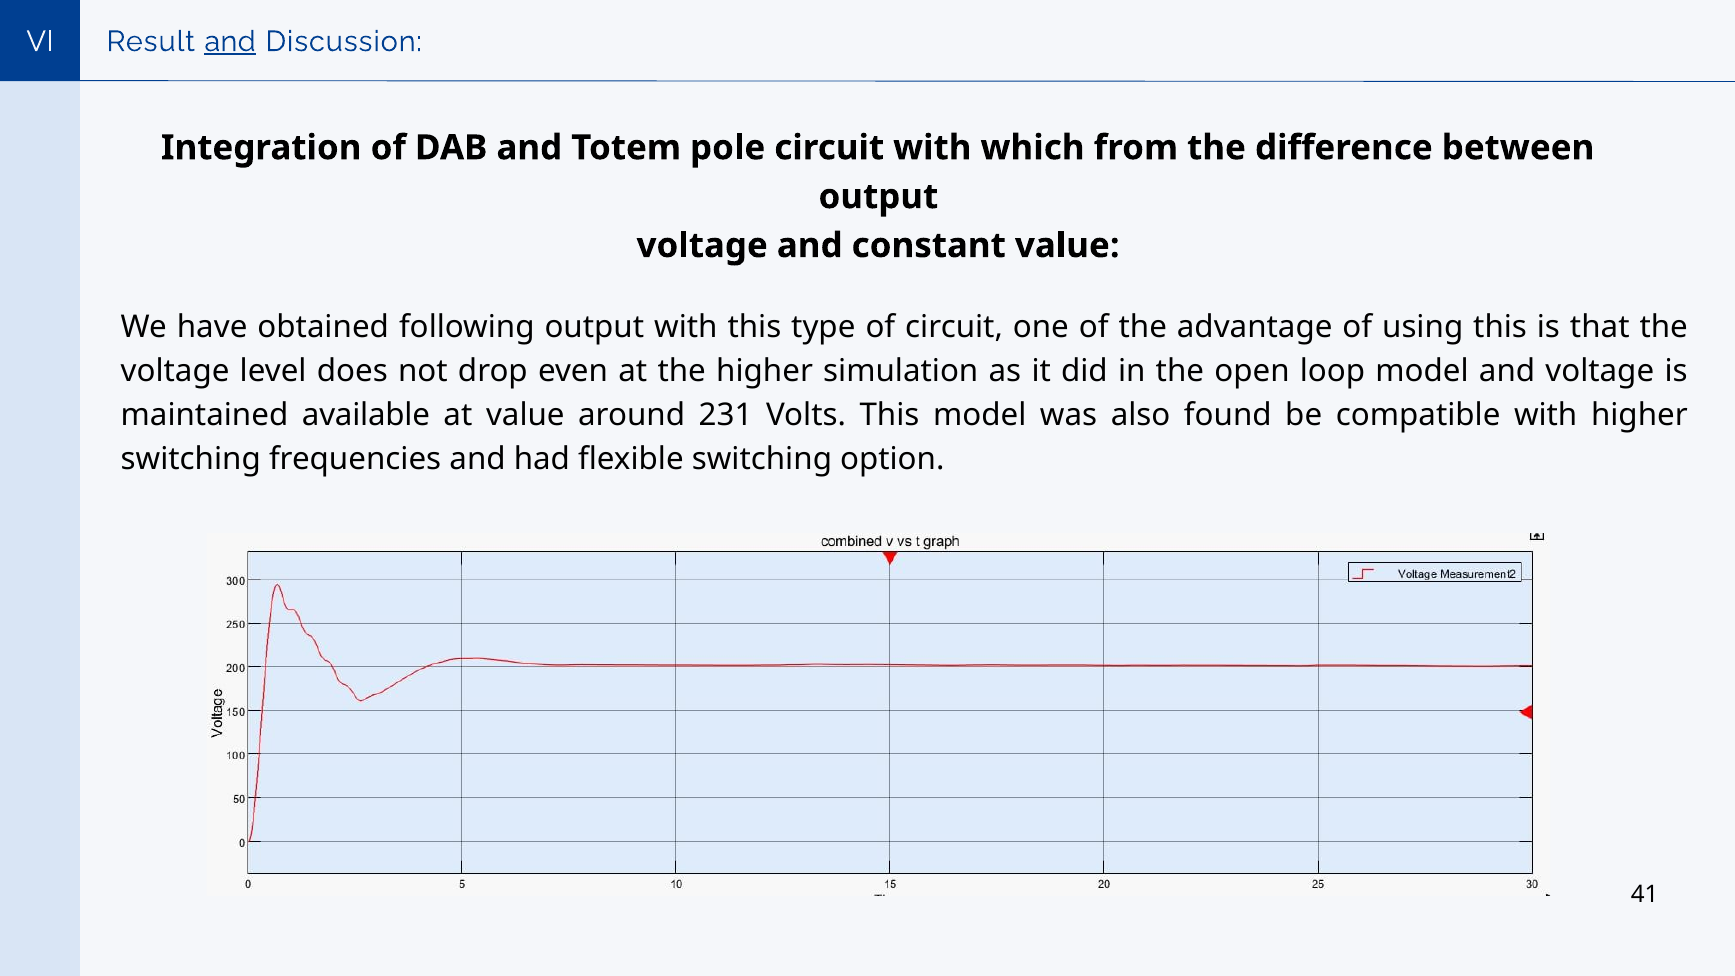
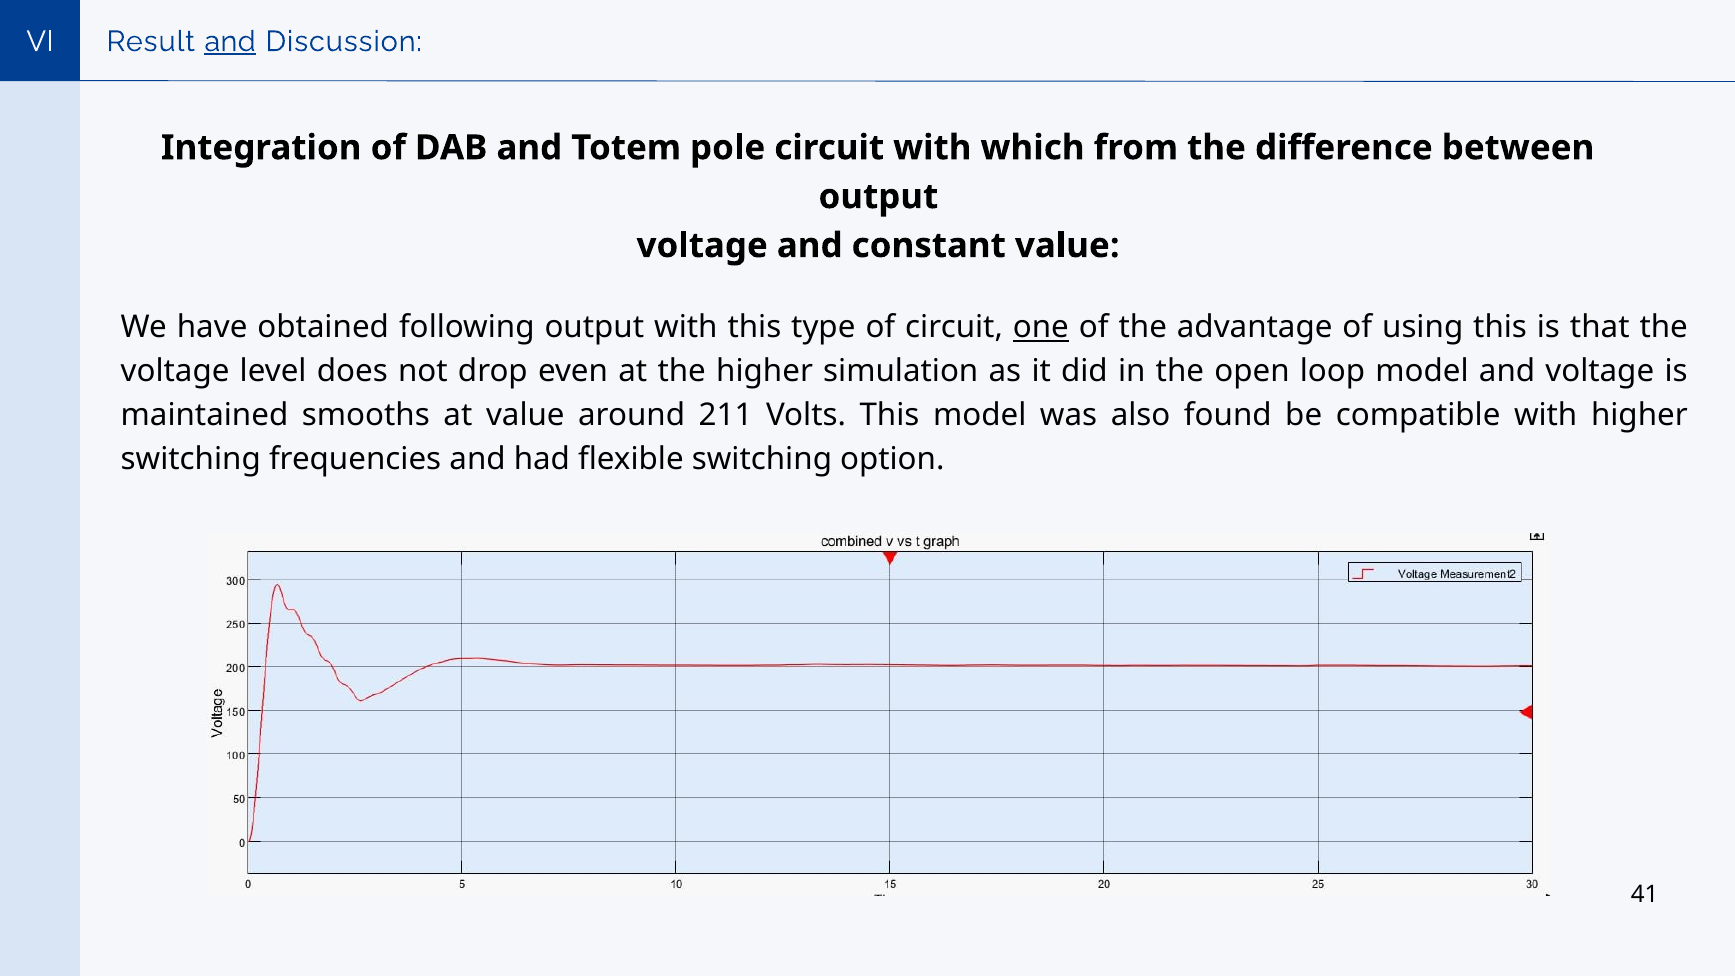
one underline: none -> present (1041, 327)
available: available -> smooths (366, 415)
231: 231 -> 211 (726, 415)
